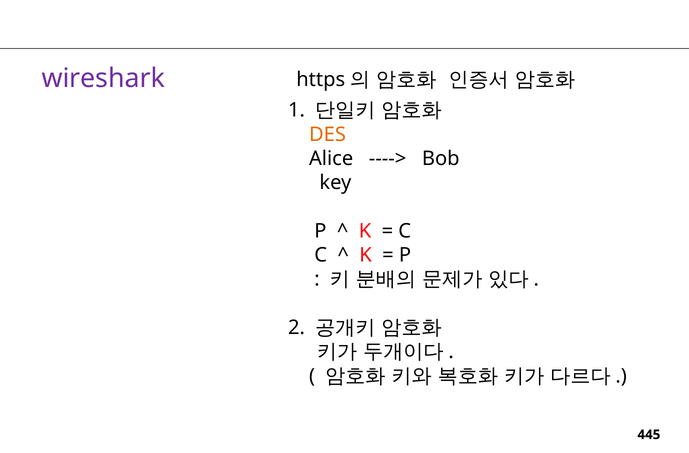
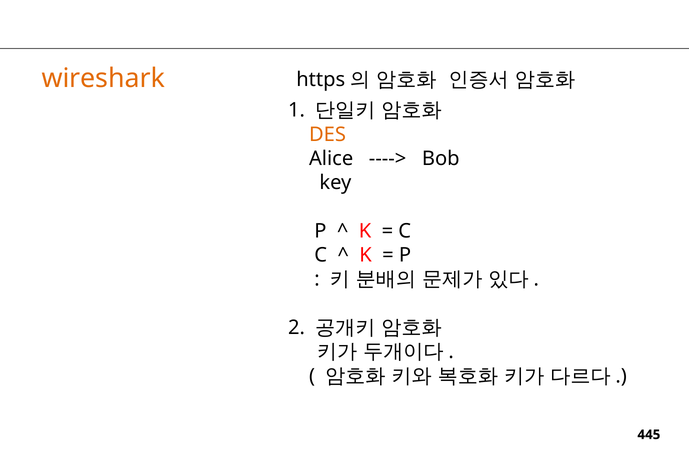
wireshark colour: purple -> orange (103, 78)
